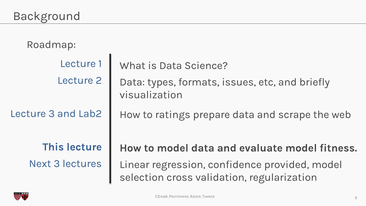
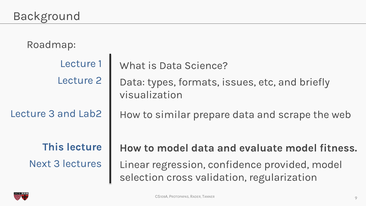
ratings: ratings -> similar (173, 115)
